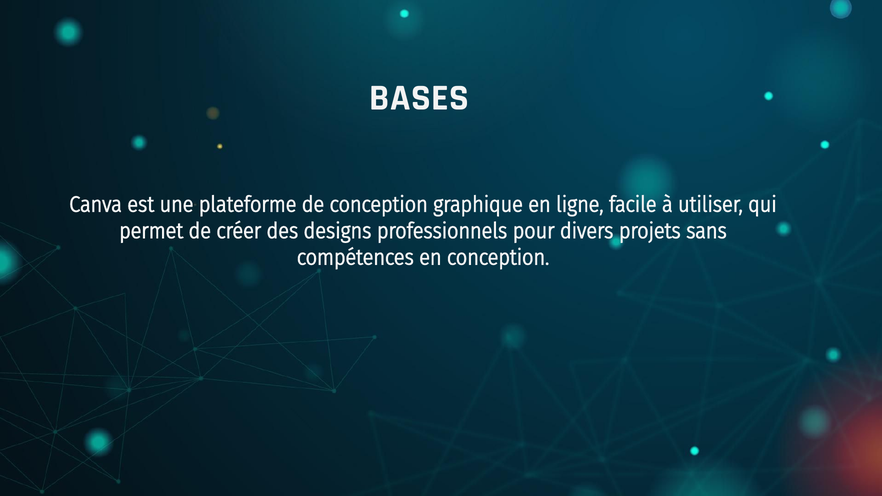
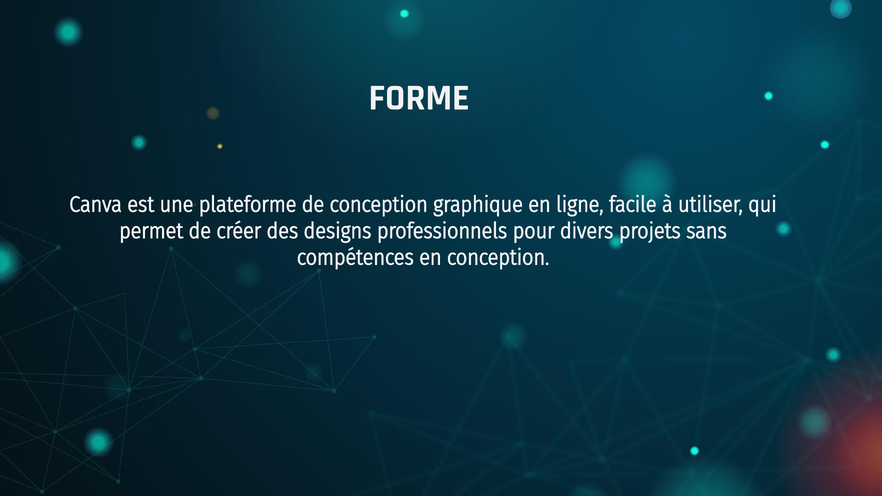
BASES: BASES -> FORME (419, 98)
